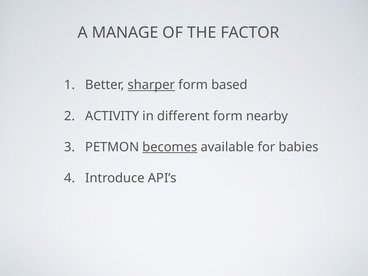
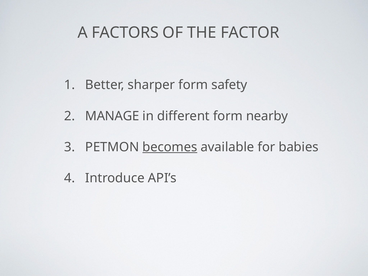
MANAGE: MANAGE -> FACTORS (125, 33)
sharper underline: present -> none (151, 85)
based: based -> safety (229, 85)
ACTIVITY: ACTIVITY -> MANAGE (112, 116)
